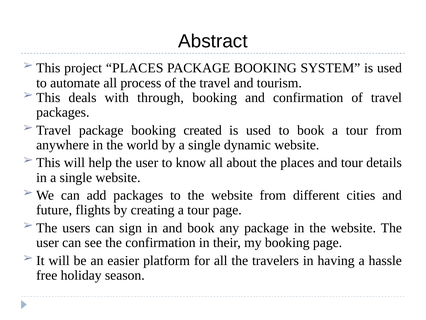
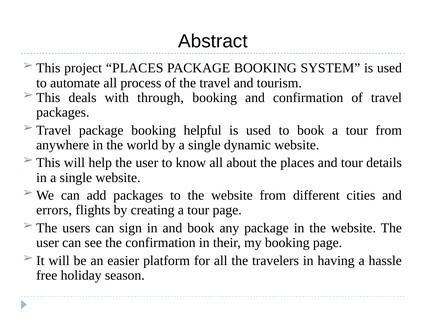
created: created -> helpful (203, 130)
future: future -> errors (54, 210)
